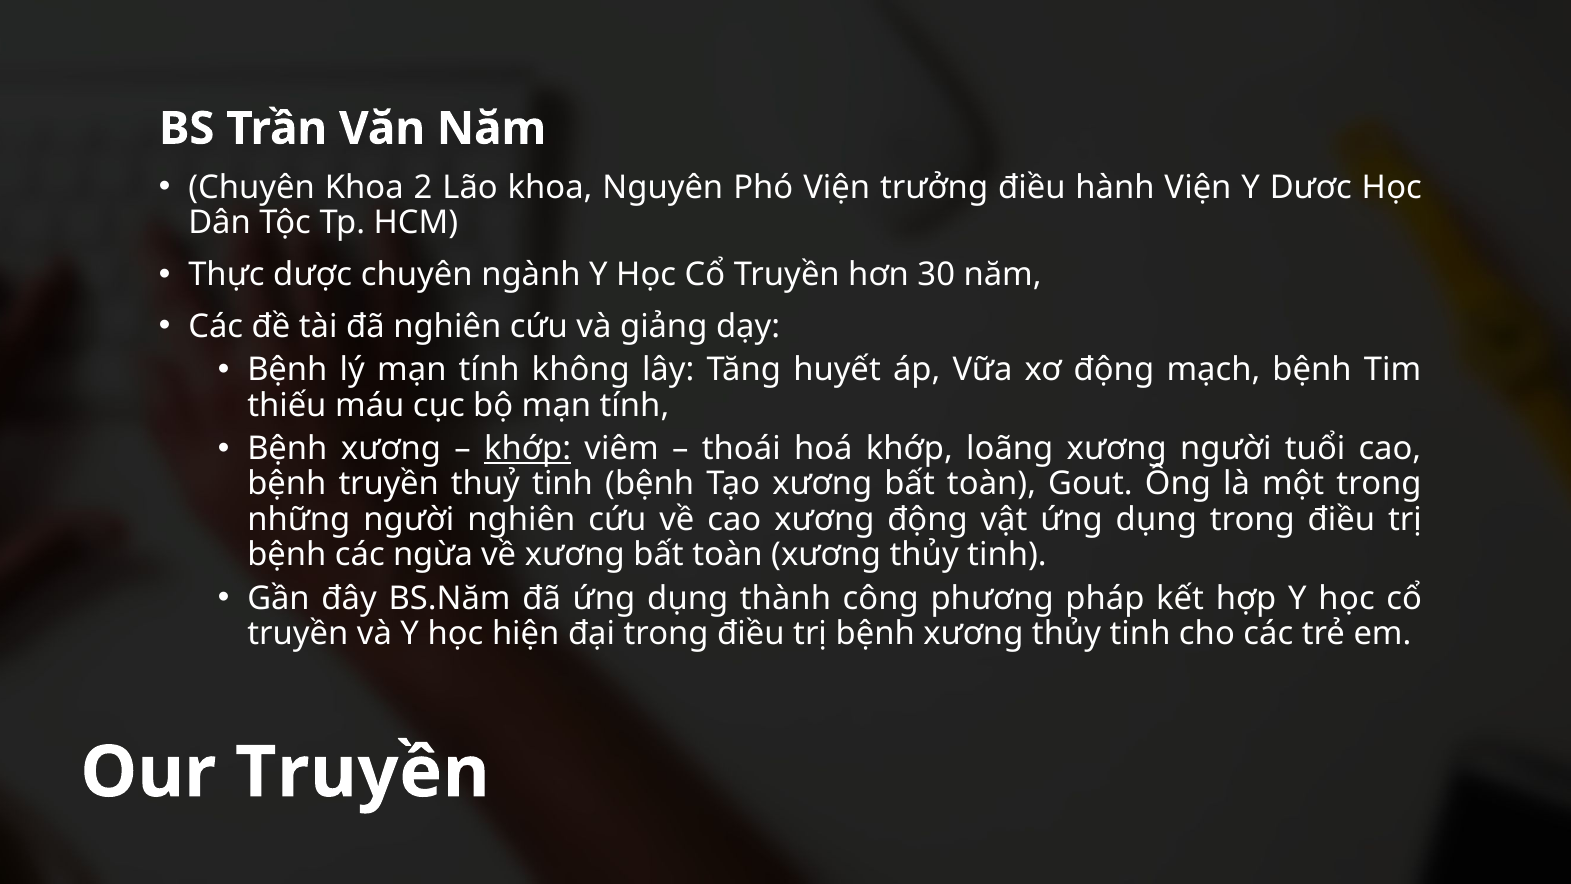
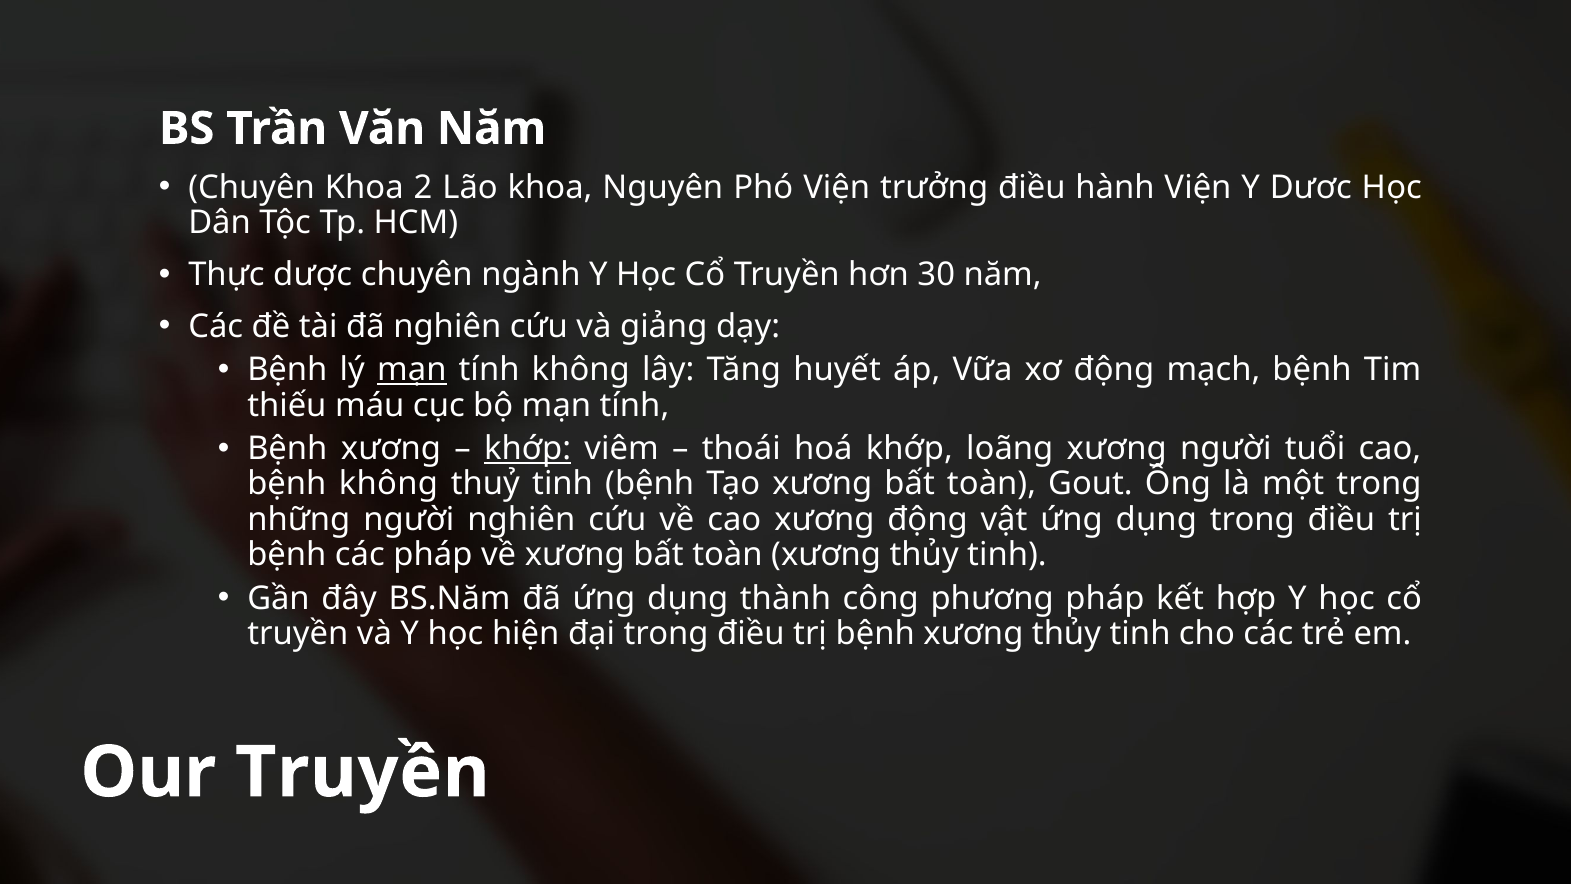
mạn underline: none -> present (412, 370)
bệnh truyền: truyền -> không (388, 484)
các ngừa: ngừa -> pháp (433, 555)
